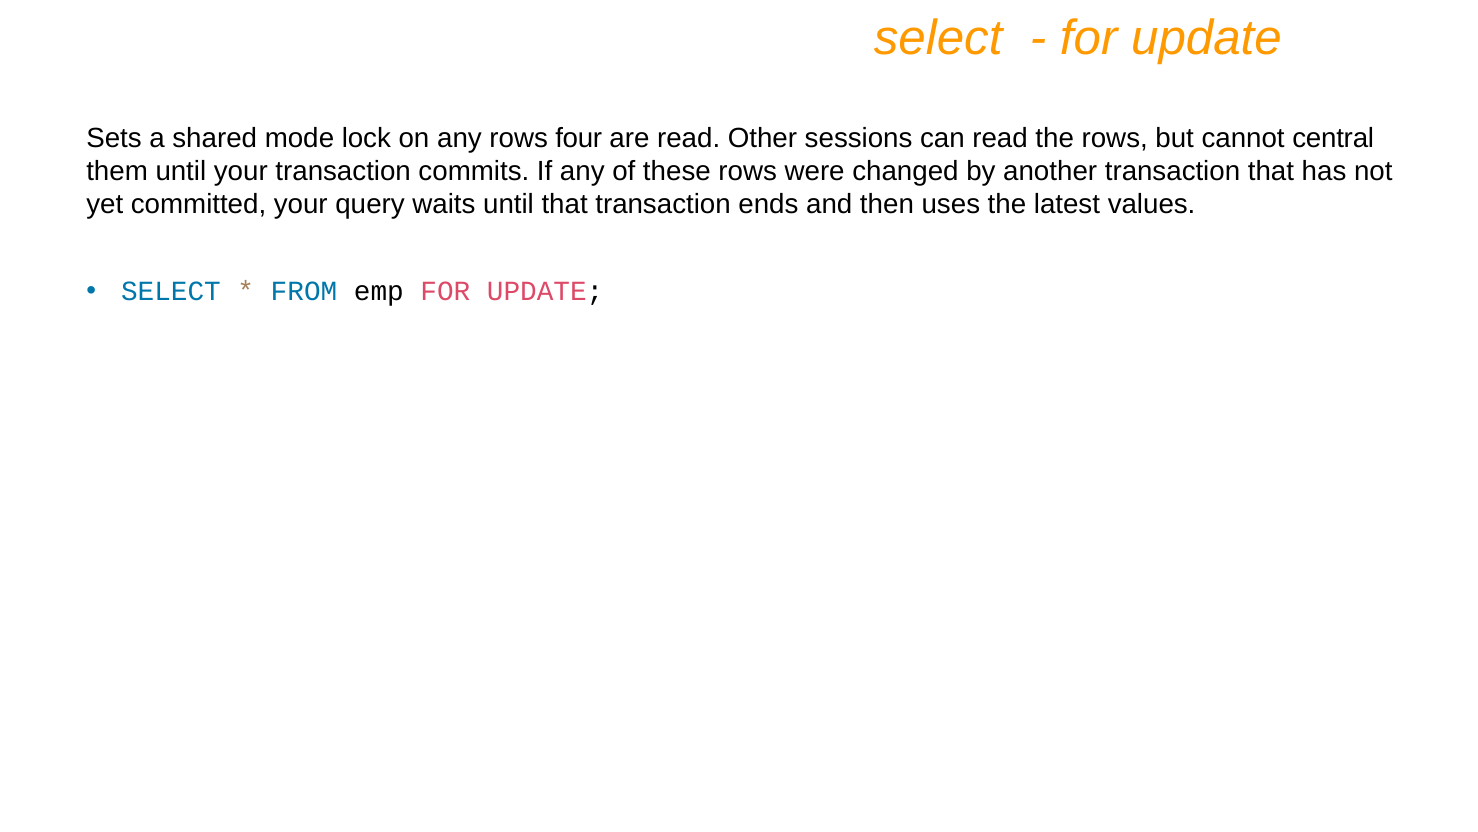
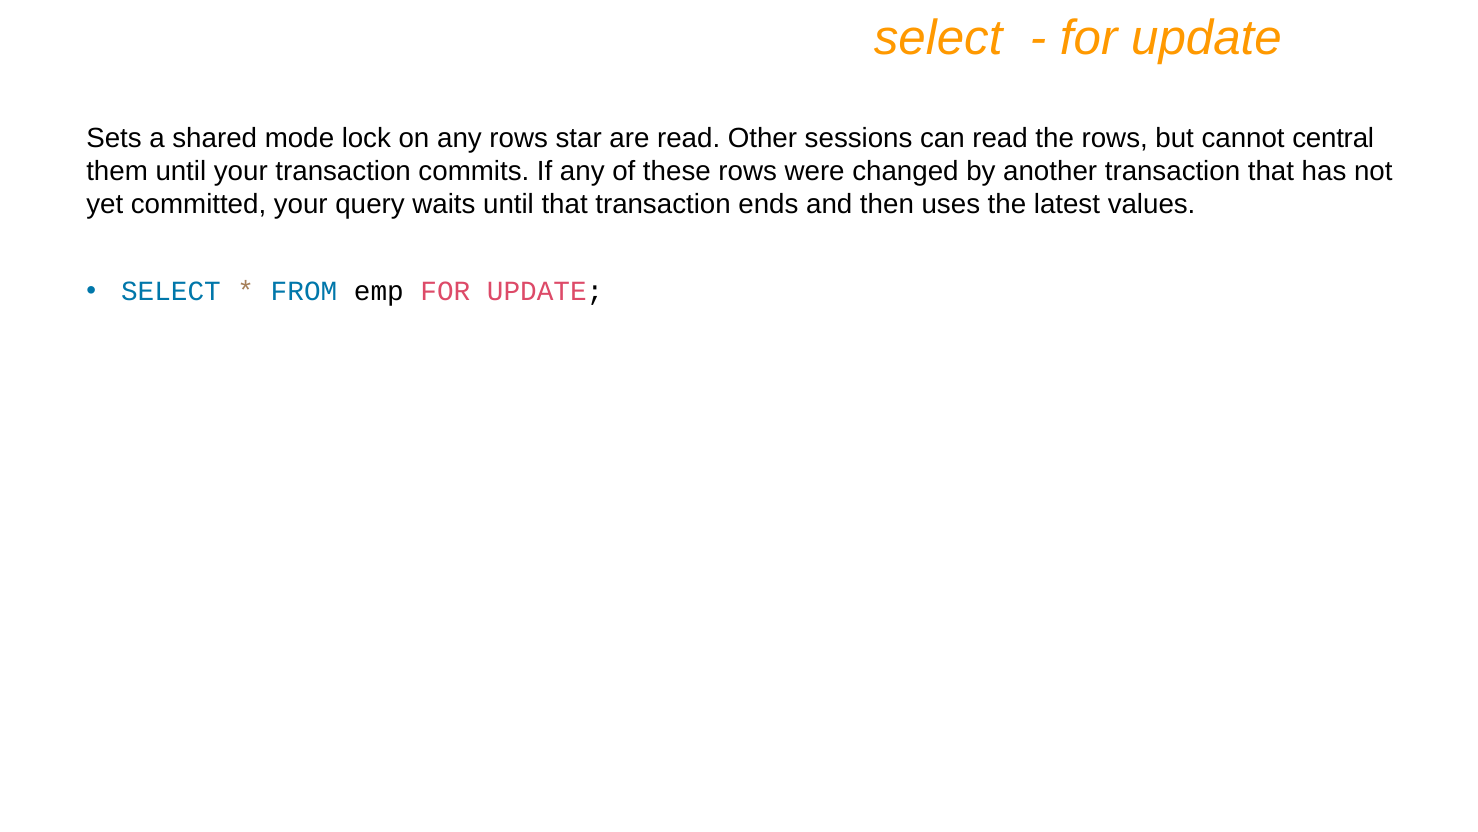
four: four -> star (579, 138)
